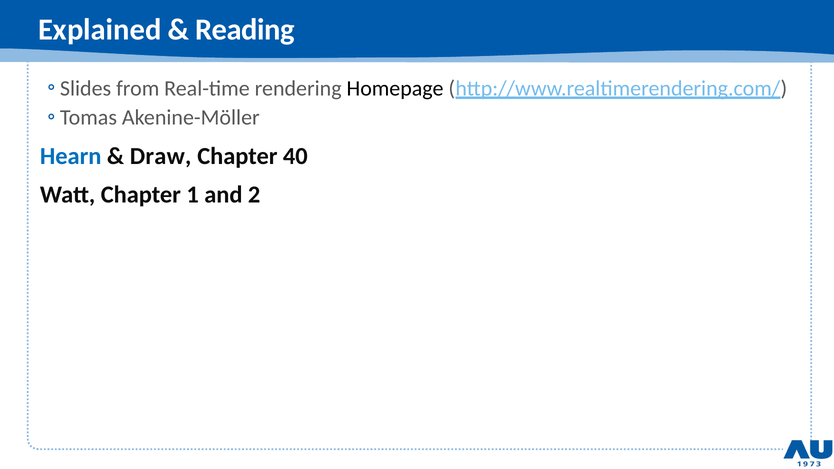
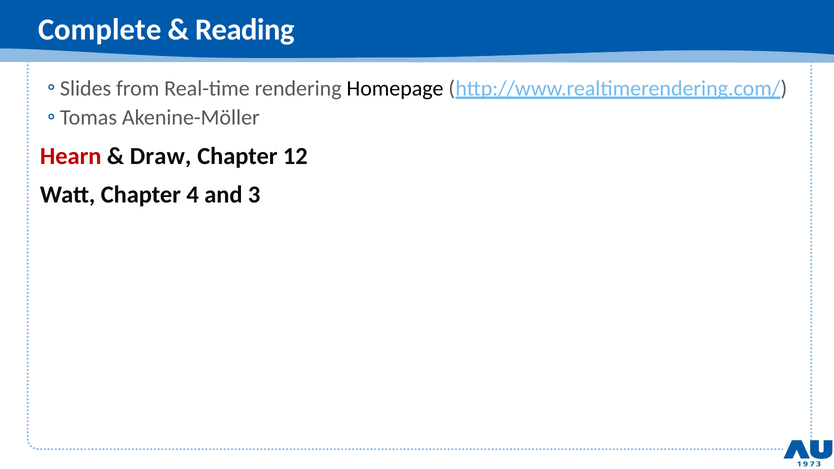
Explained: Explained -> Complete (100, 30)
Hearn colour: blue -> red (71, 156)
40: 40 -> 12 (295, 156)
1: 1 -> 4 (193, 195)
2: 2 -> 3 (254, 195)
